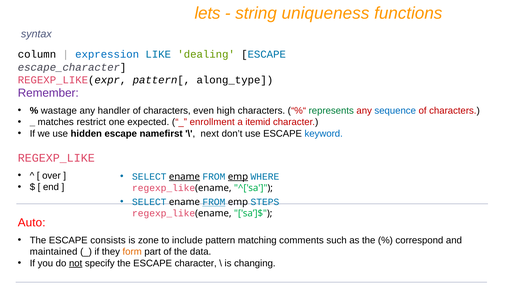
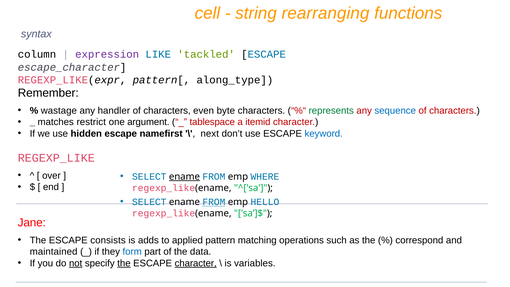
lets: lets -> cell (207, 13)
uniqueness: uniqueness -> rearranging (325, 13)
expression colour: blue -> purple (107, 54)
dealing: dealing -> tackled (206, 54)
Remember colour: purple -> black (48, 93)
high: high -> byte (226, 111)
expected: expected -> argument (148, 122)
enrollment: enrollment -> tablespace (212, 122)
emp underline: present -> none (238, 176)
STEPS: STEPS -> HELLO (265, 202)
Auto: Auto -> Jane (32, 222)
zone: zone -> adds (148, 240)
include: include -> applied (187, 240)
comments: comments -> operations (302, 240)
form colour: orange -> blue (132, 252)
the underline: none -> present (124, 263)
character underline: none -> present (196, 263)
changing: changing -> variables (255, 263)
